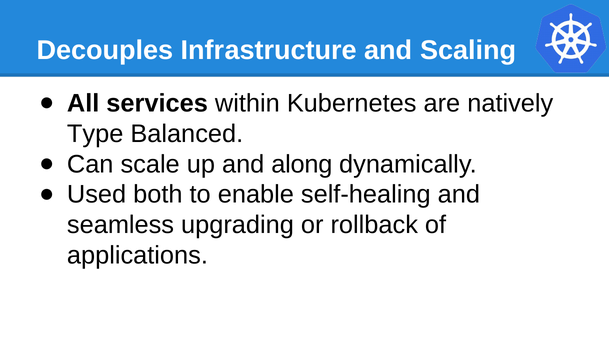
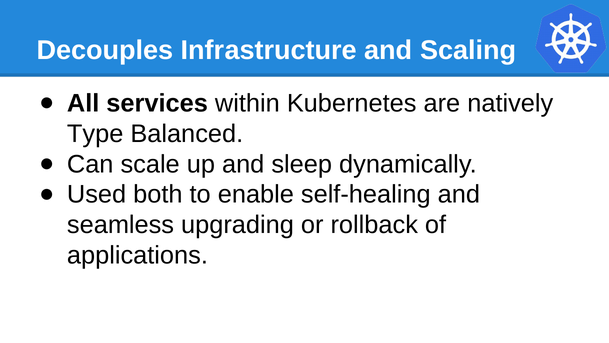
along: along -> sleep (302, 164)
